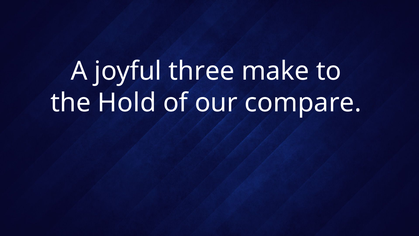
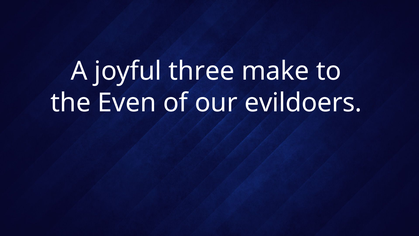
Hold: Hold -> Even (127, 103)
compare: compare -> evildoers (303, 103)
